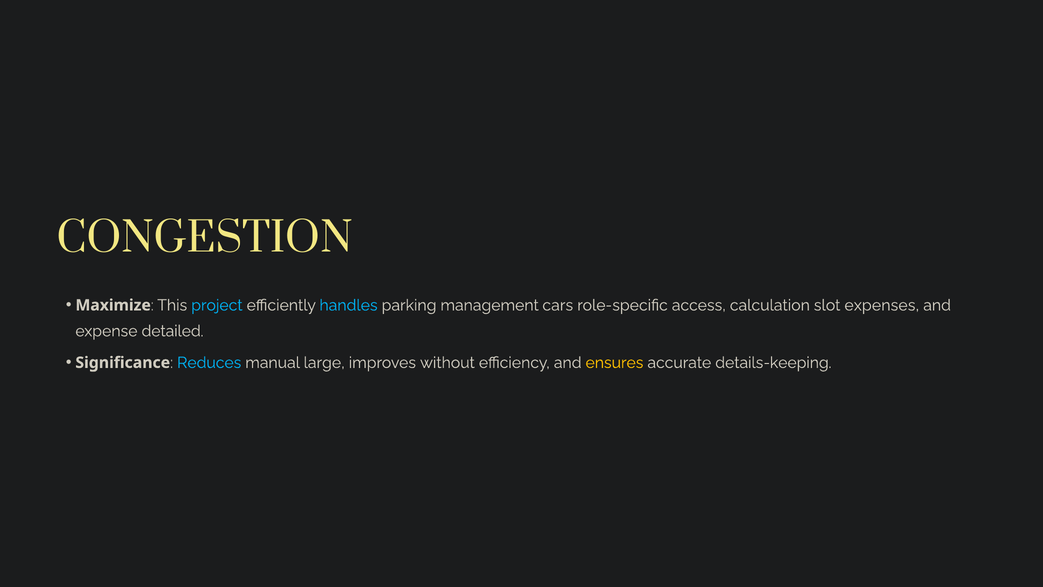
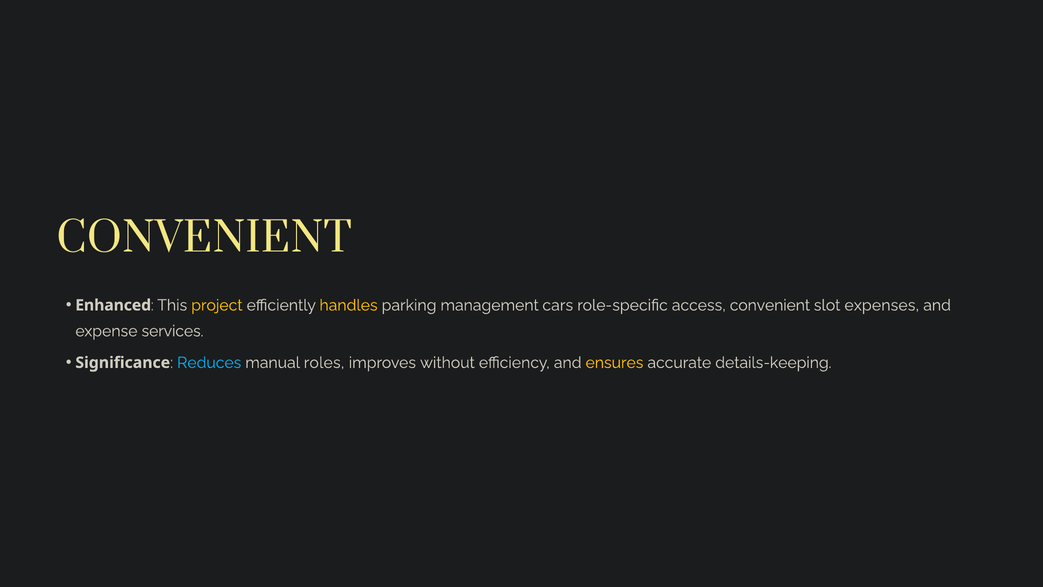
CONGESTION: CONGESTION -> CONVENIENT (204, 238)
Maximize: Maximize -> Enhanced (113, 305)
project colour: light blue -> yellow (217, 305)
handles colour: light blue -> yellow (349, 305)
access calculation: calculation -> convenient (770, 305)
detailed: detailed -> services (173, 331)
large: large -> roles (324, 363)
